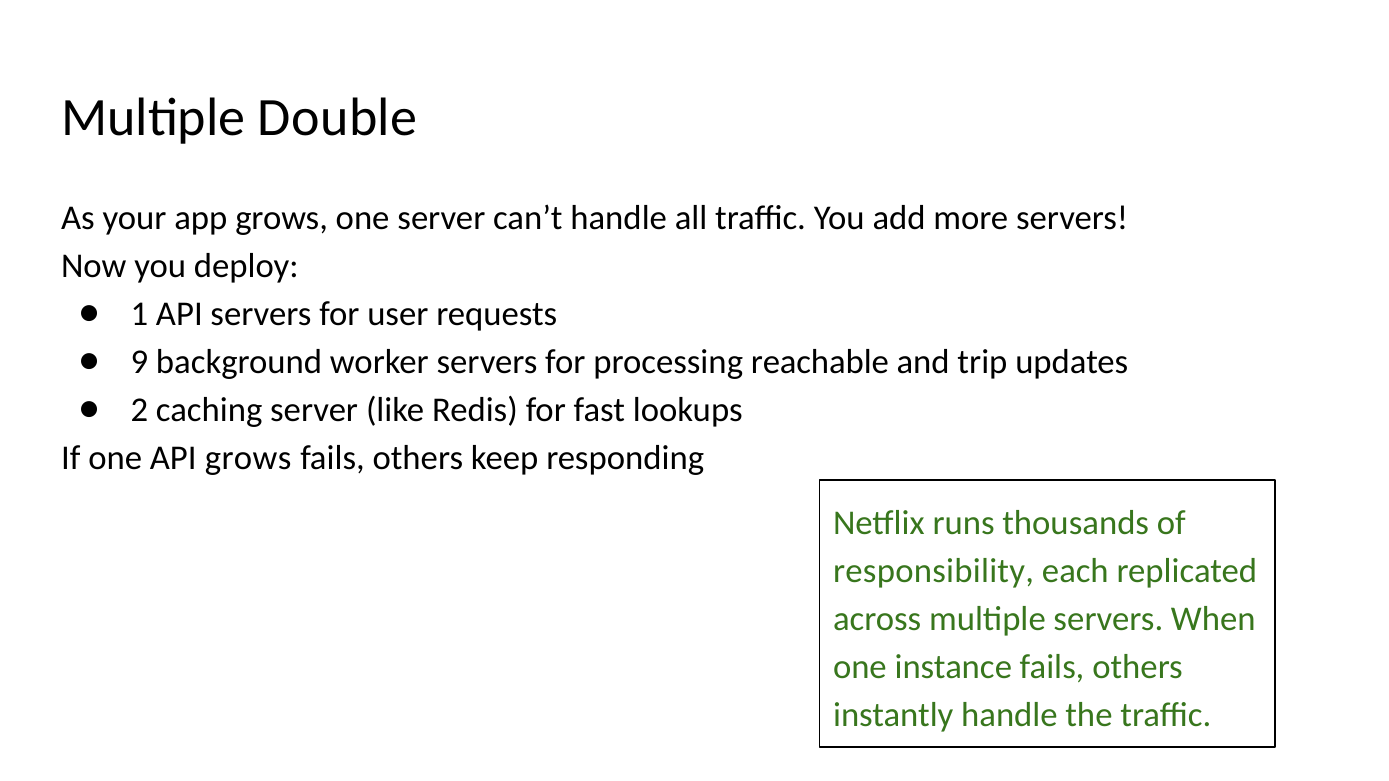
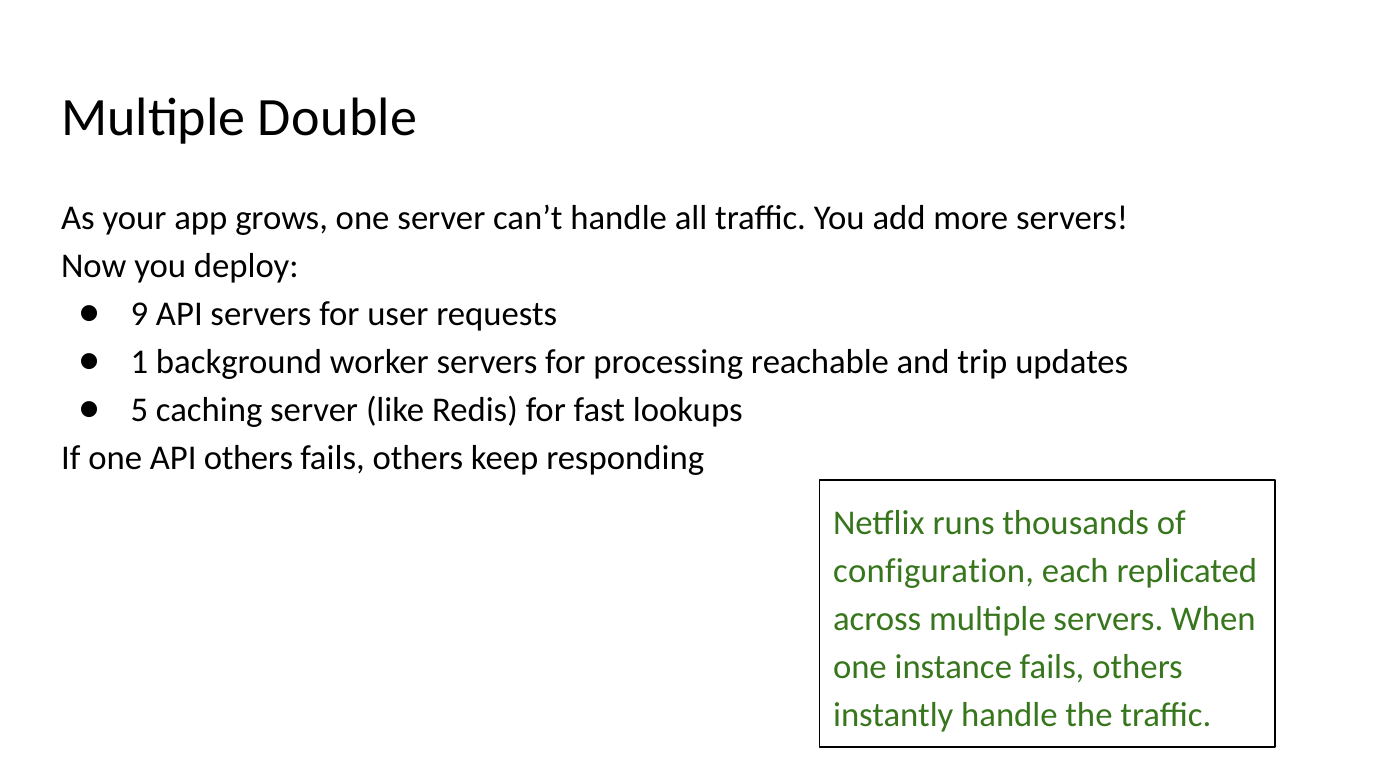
1: 1 -> 9 (139, 314)
9: 9 -> 1 (139, 362)
2: 2 -> 5 (139, 410)
API grows: grows -> others (248, 458)
responsibility: responsibility -> configuration (934, 571)
